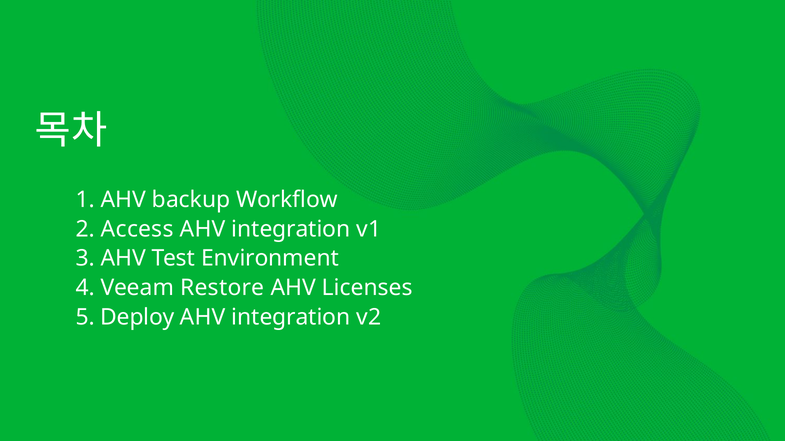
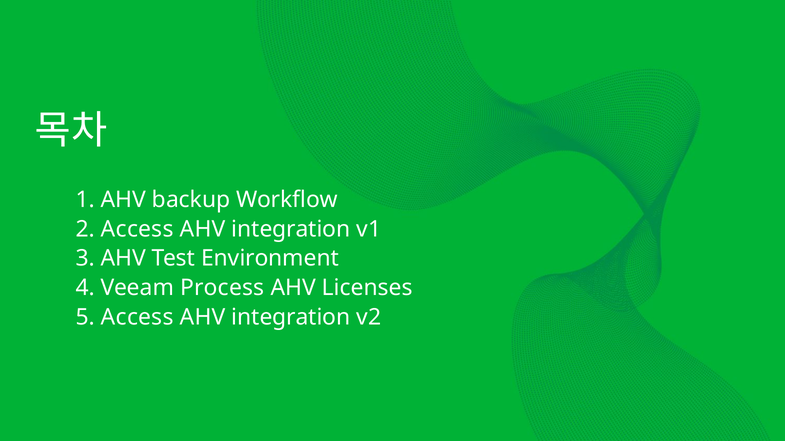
Restore: Restore -> Process (222, 288)
5 Deploy: Deploy -> Access (137, 317)
